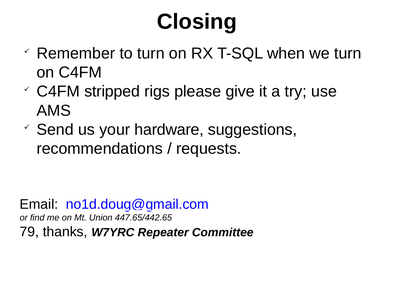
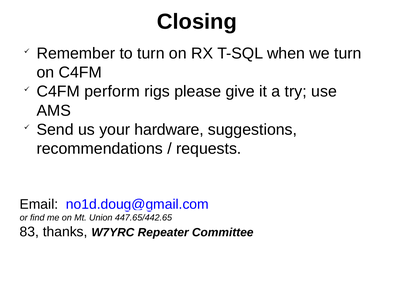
stripped: stripped -> perform (112, 92)
79: 79 -> 83 (29, 232)
